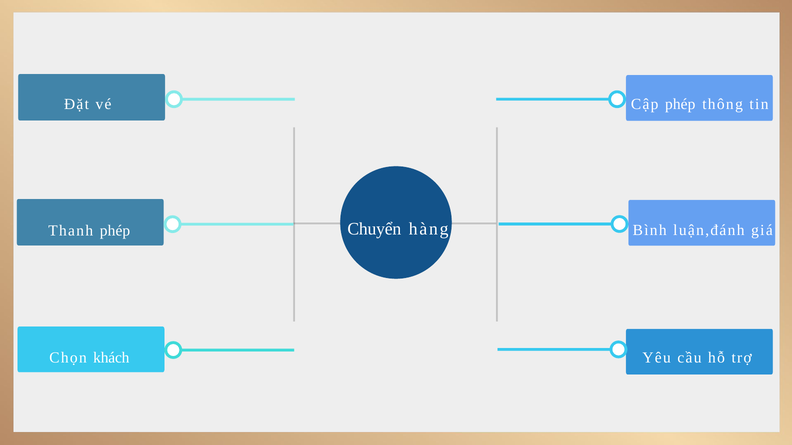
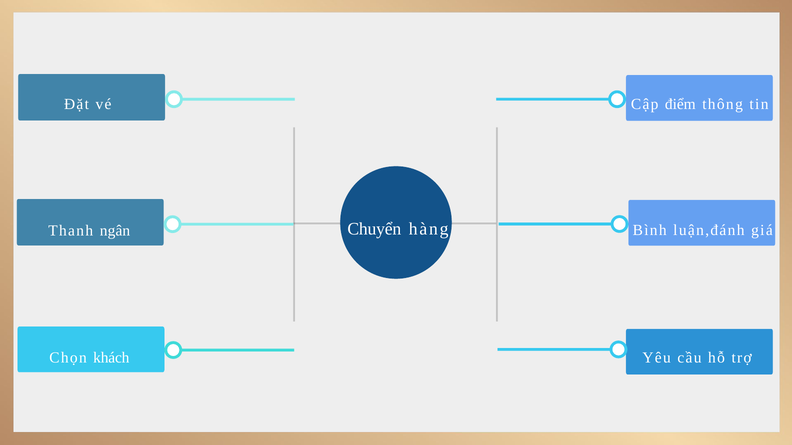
Cập phép: phép -> điểm (680, 104)
Thanh phép: phép -> ngân (115, 231)
